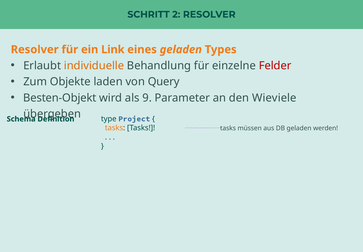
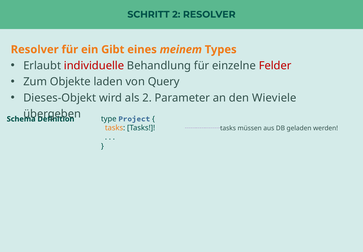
Link: Link -> Gibt (113, 49)
eines geladen: geladen -> meinem (181, 49)
individuelle colour: orange -> red (94, 65)
Besten-Objekt: Besten-Objekt -> Dieses-Objekt (60, 98)
als 9: 9 -> 2 (147, 98)
